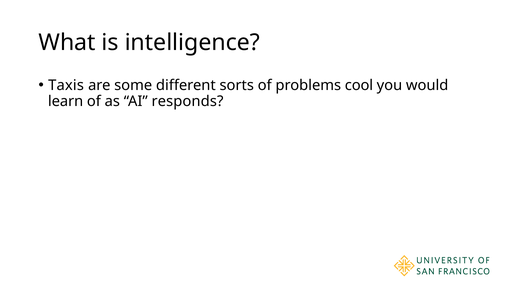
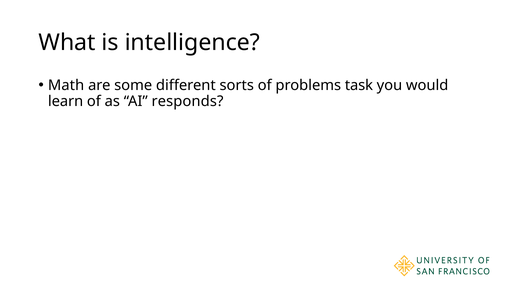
Taxis: Taxis -> Math (66, 85)
cool: cool -> task (359, 85)
